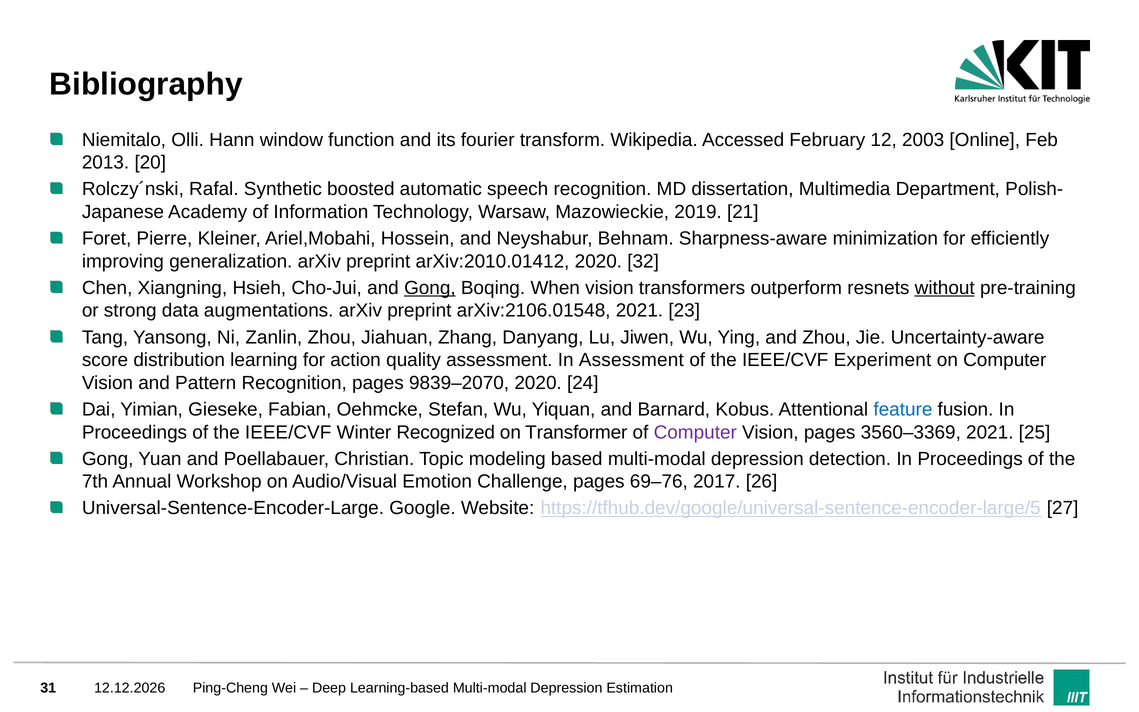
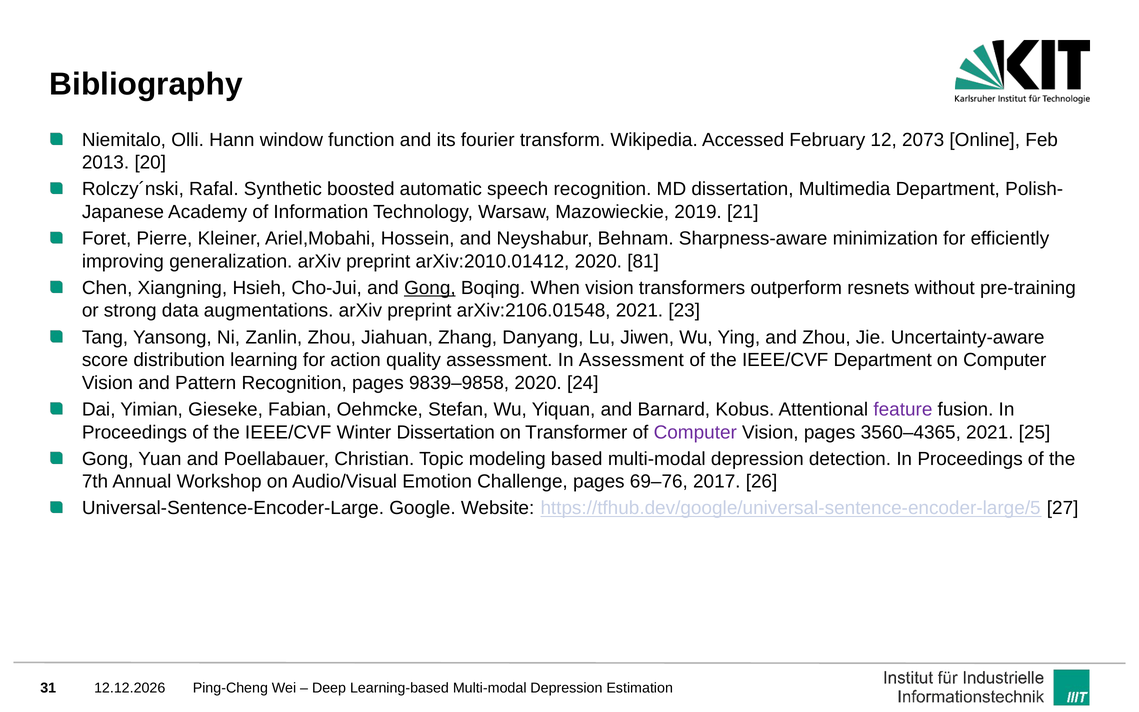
2003: 2003 -> 2073 (923, 140)
32: 32 -> 81 (643, 261)
without underline: present -> none (945, 288)
IEEE/CVF Experiment: Experiment -> Department (883, 360)
9839–2070: 9839–2070 -> 9839–9858 (459, 383)
feature colour: blue -> purple (903, 409)
Winter Recognized: Recognized -> Dissertation (446, 432)
3560–3369: 3560–3369 -> 3560–4365 (911, 432)
